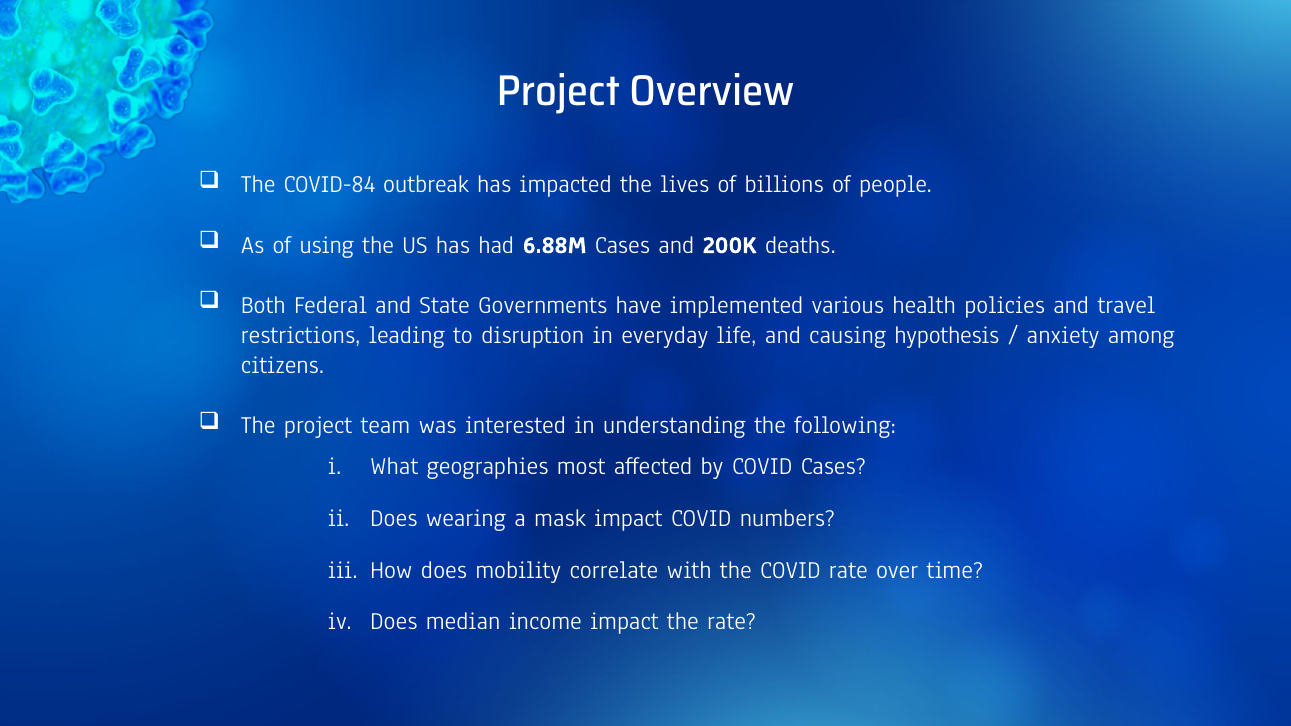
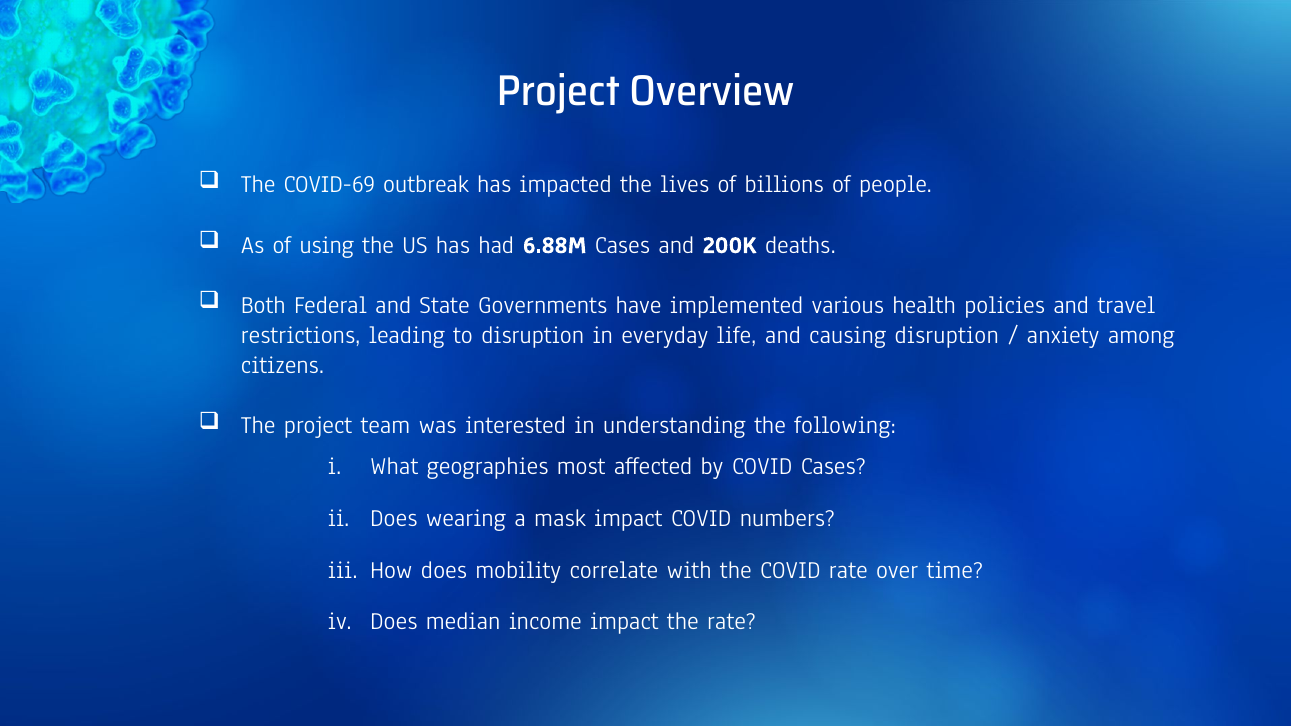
COVID-84: COVID-84 -> COVID-69 (329, 185)
causing hypothesis: hypothesis -> disruption (947, 335)
